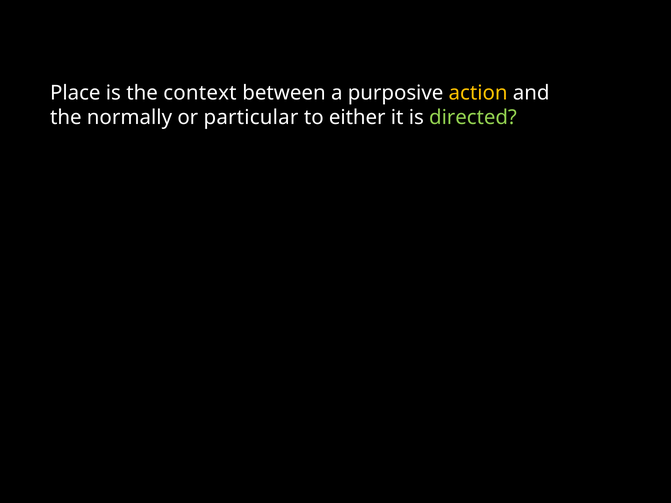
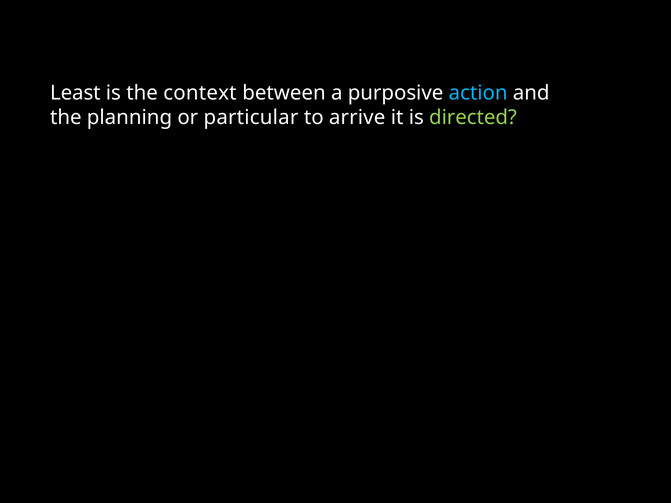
Place: Place -> Least (75, 93)
action colour: yellow -> light blue (478, 93)
normally: normally -> planning (129, 118)
either: either -> arrive (357, 118)
